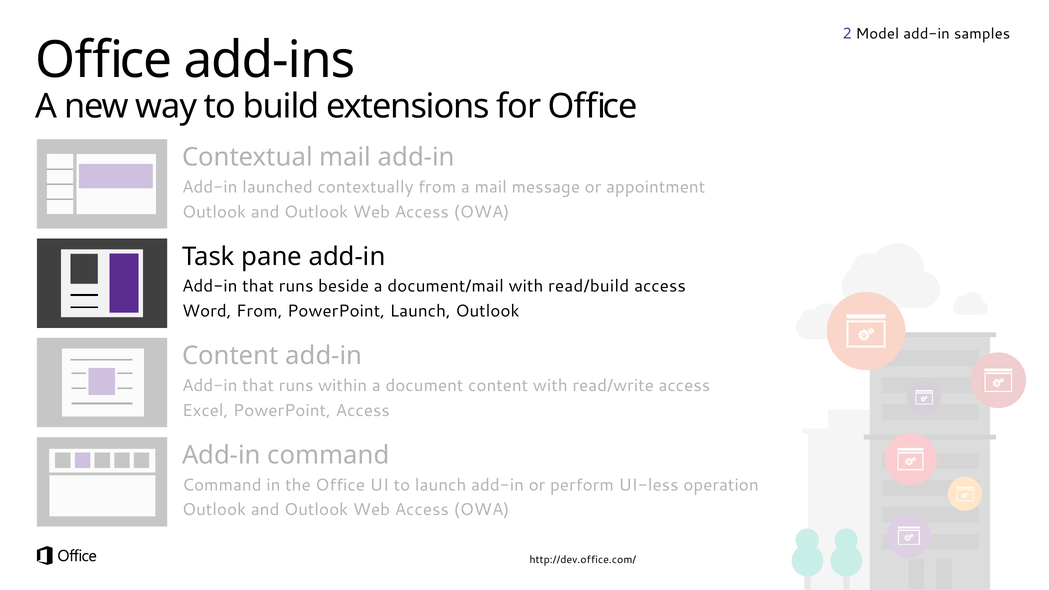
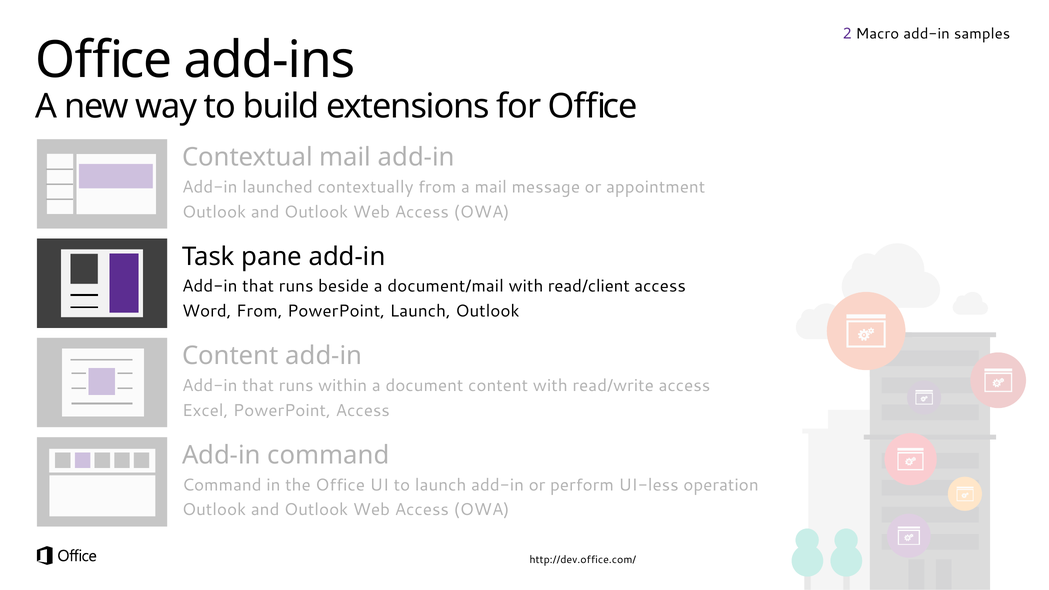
Model: Model -> Macro (877, 34)
read/build: read/build -> read/client (589, 286)
